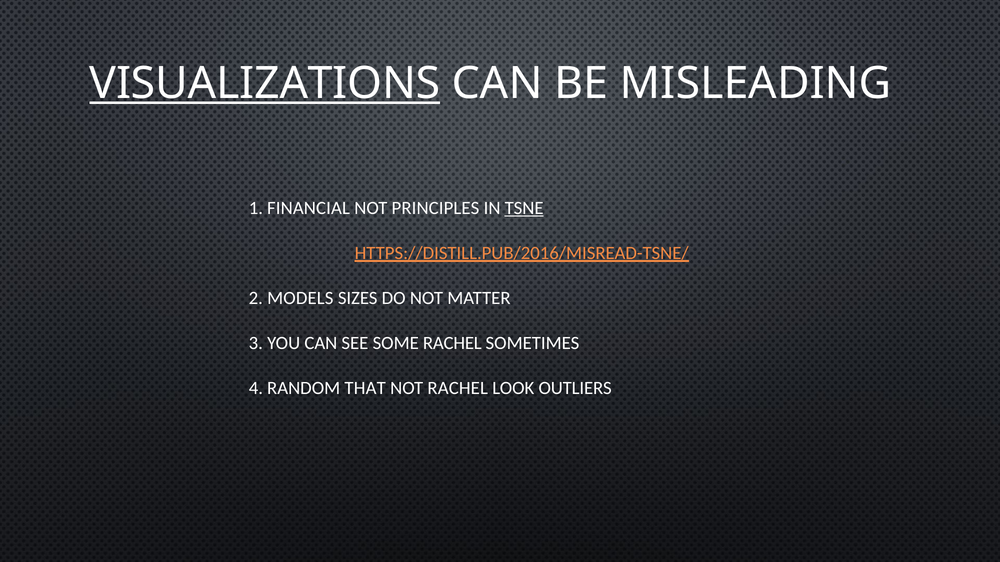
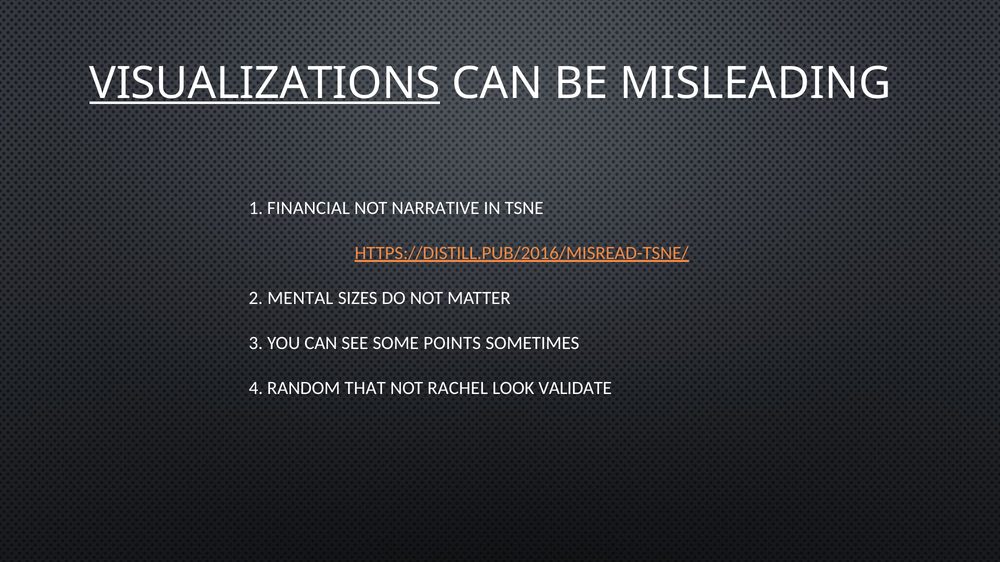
PRINCIPLES: PRINCIPLES -> NARRATIVE (436, 208)
TSNE underline: present -> none (524, 208)
MODELS: MODELS -> MENTAL (300, 298)
SOME RACHEL: RACHEL -> POINTS (452, 343)
OUTLIERS: OUTLIERS -> VALIDATE (575, 388)
